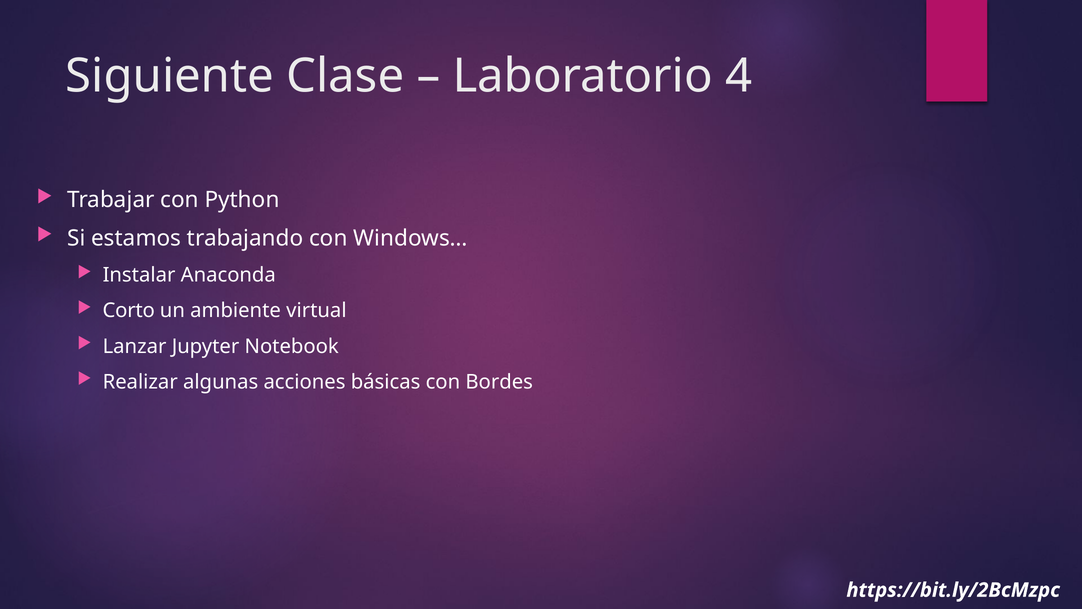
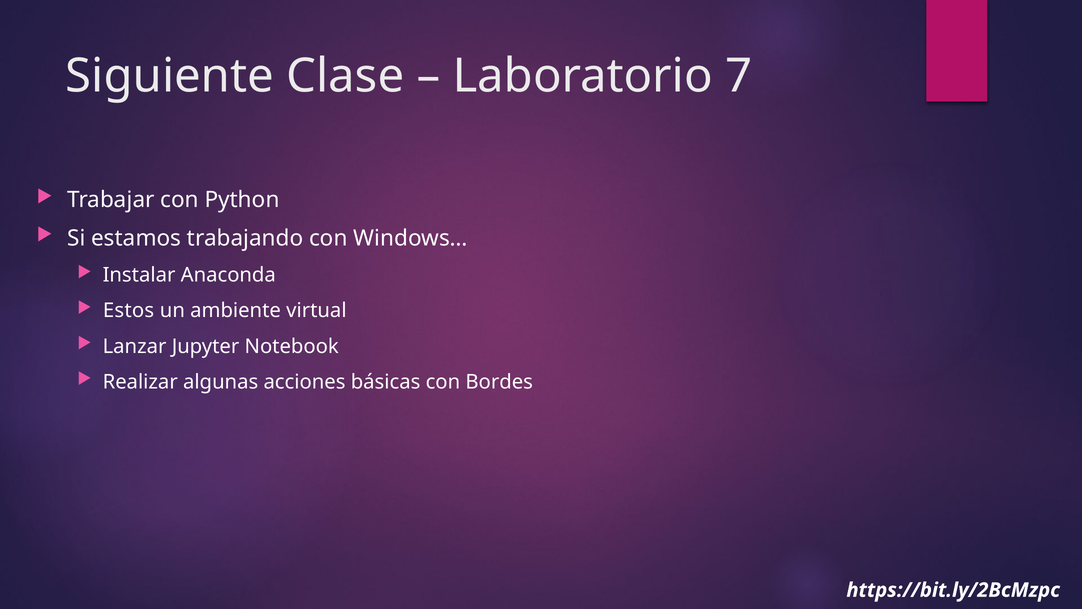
4: 4 -> 7 (739, 76)
Corto: Corto -> Estos (129, 311)
